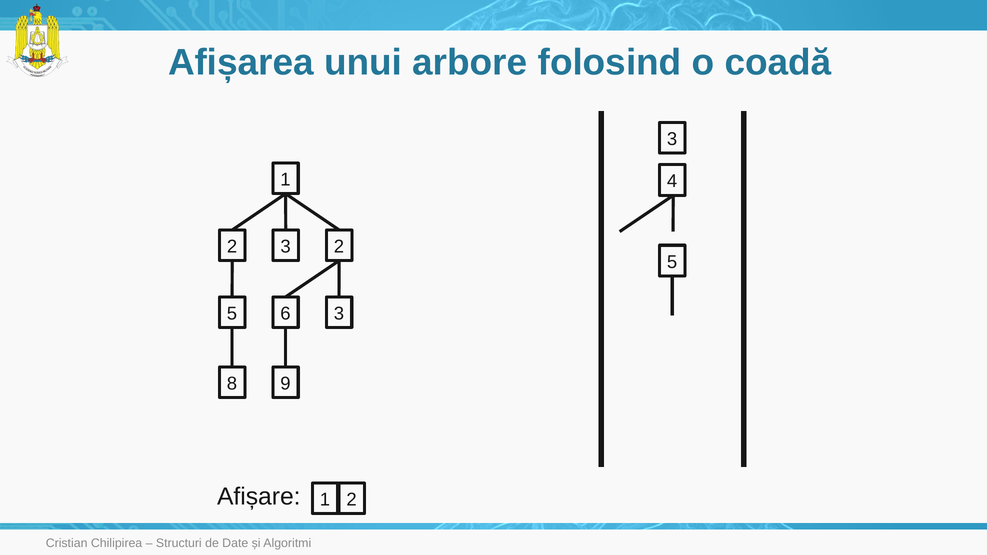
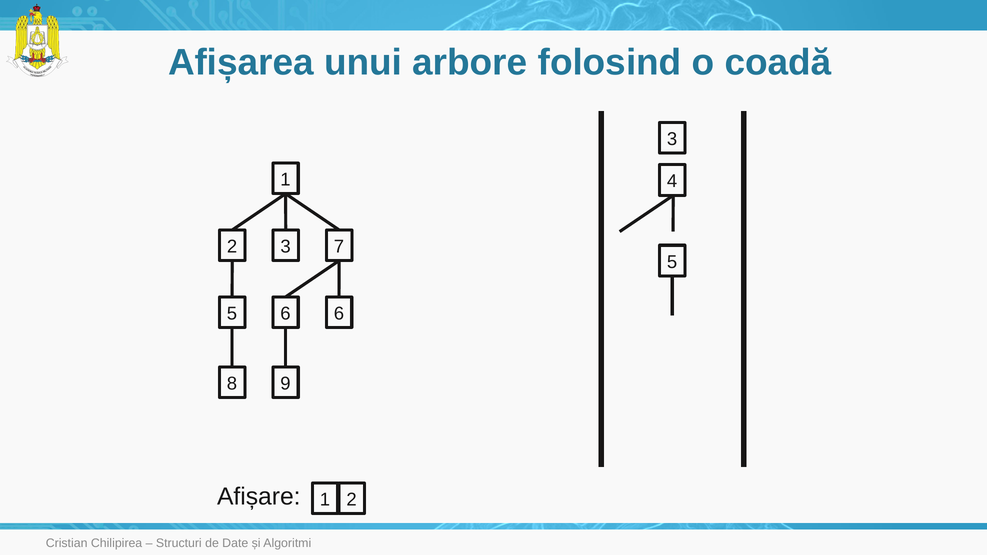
3 2: 2 -> 7 (339, 247)
6 3: 3 -> 6 (339, 314)
